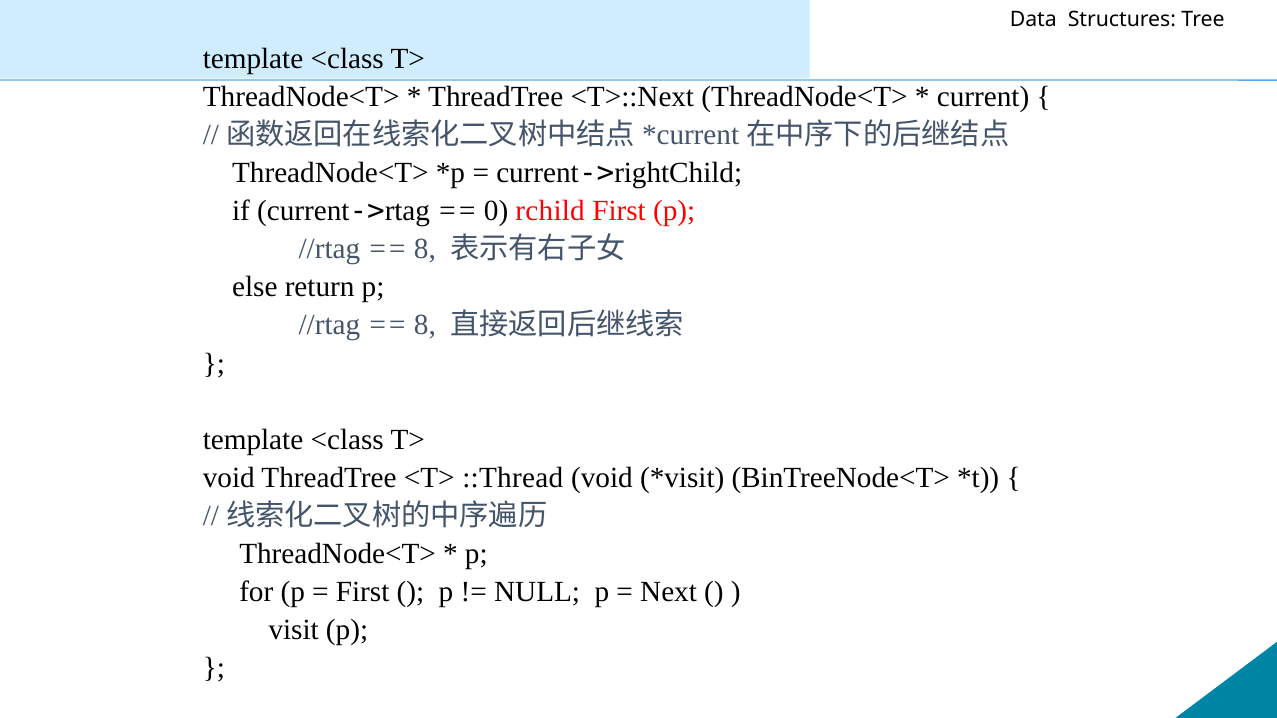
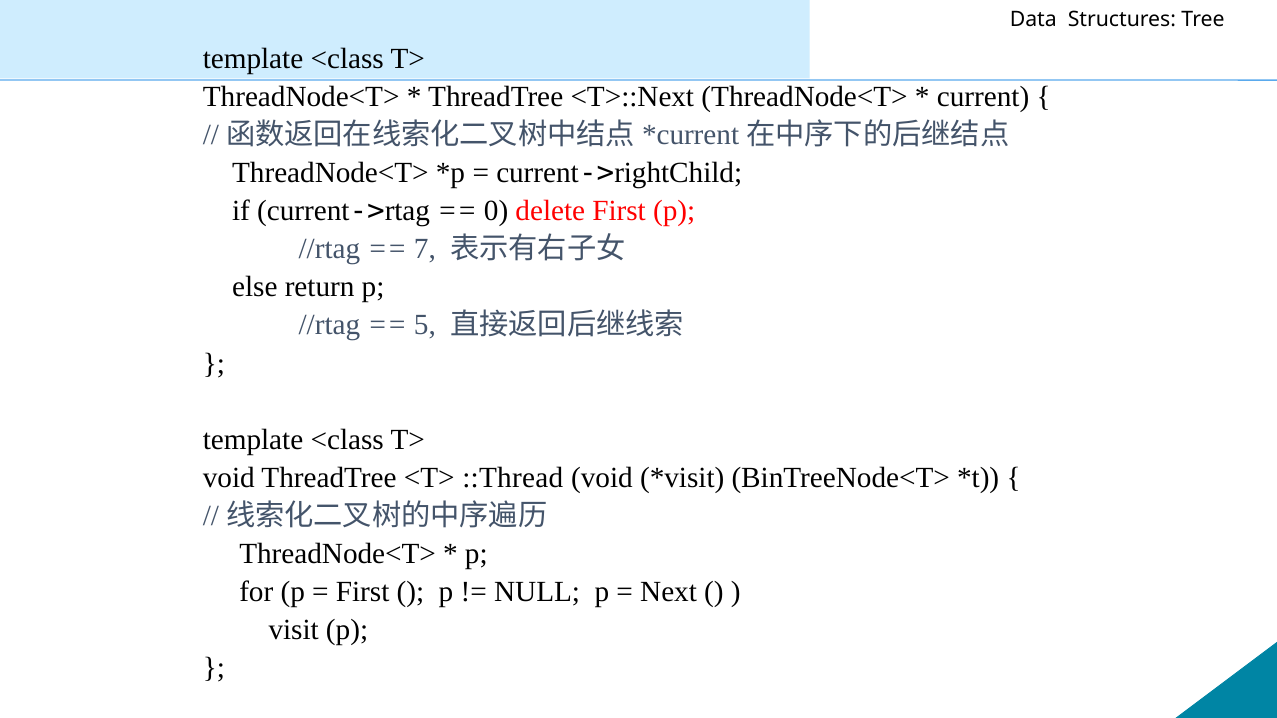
rchild: rchild -> delete (550, 211)
8: 8 -> 7 (425, 249)
8: 8 -> 5 (425, 325)
